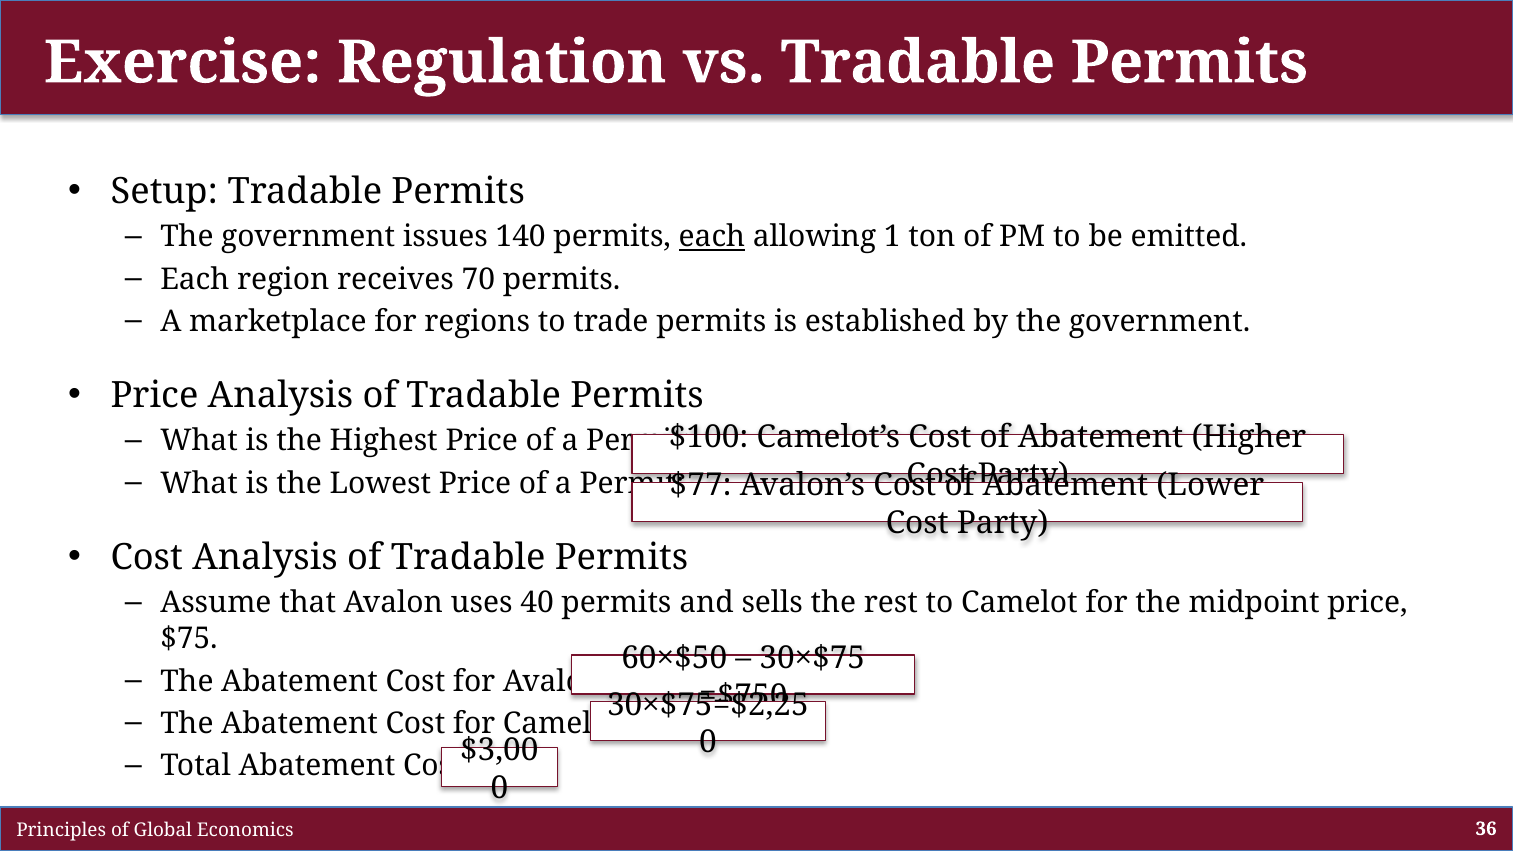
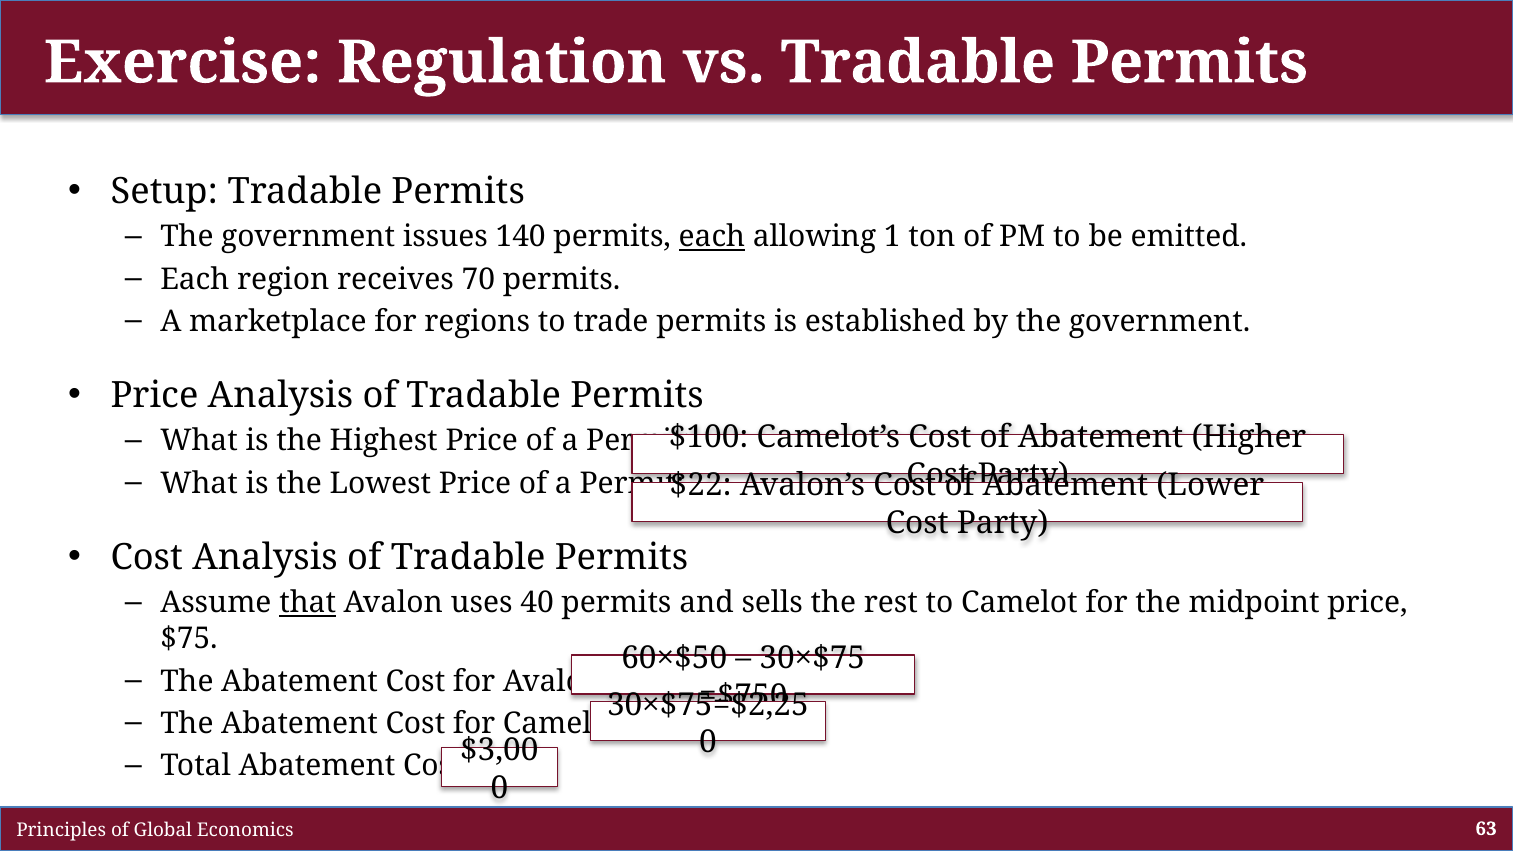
$77: $77 -> $22 (701, 486)
that underline: none -> present (308, 603)
36: 36 -> 63 (1486, 829)
